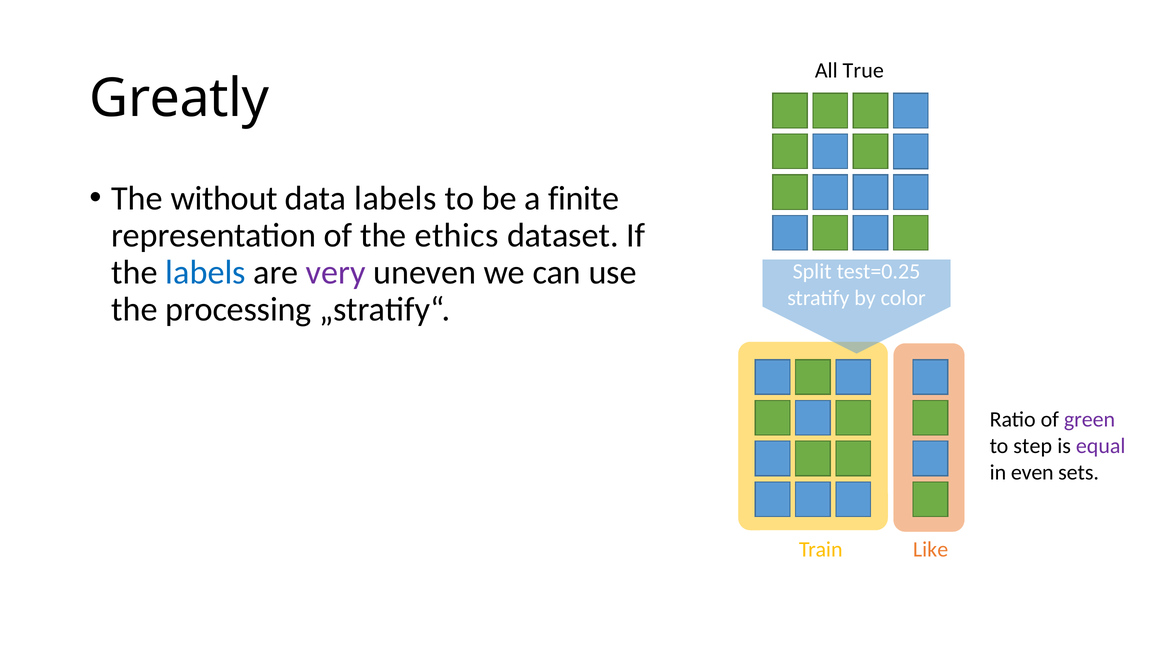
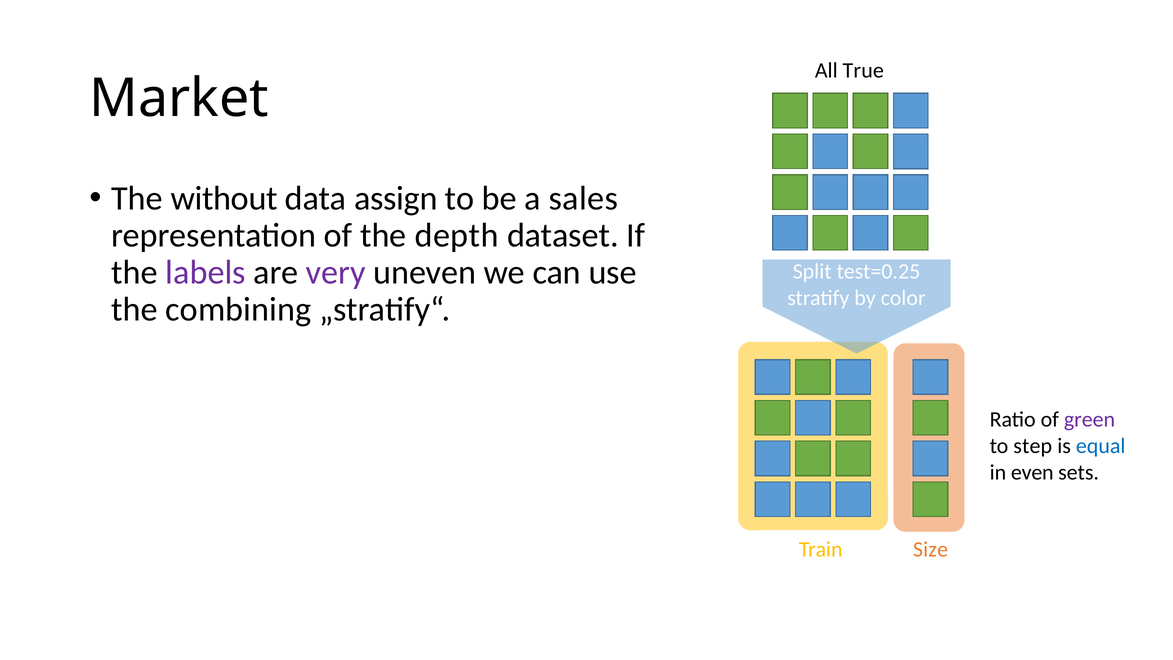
Greatly: Greatly -> Market (179, 99)
data labels: labels -> assign (396, 198)
finite: finite -> sales (583, 198)
ethics: ethics -> depth (457, 235)
labels colour: blue -> purple (206, 272)
processing: processing -> combining (238, 309)
equal colour: purple -> blue (1101, 446)
Like: Like -> Size (930, 549)
